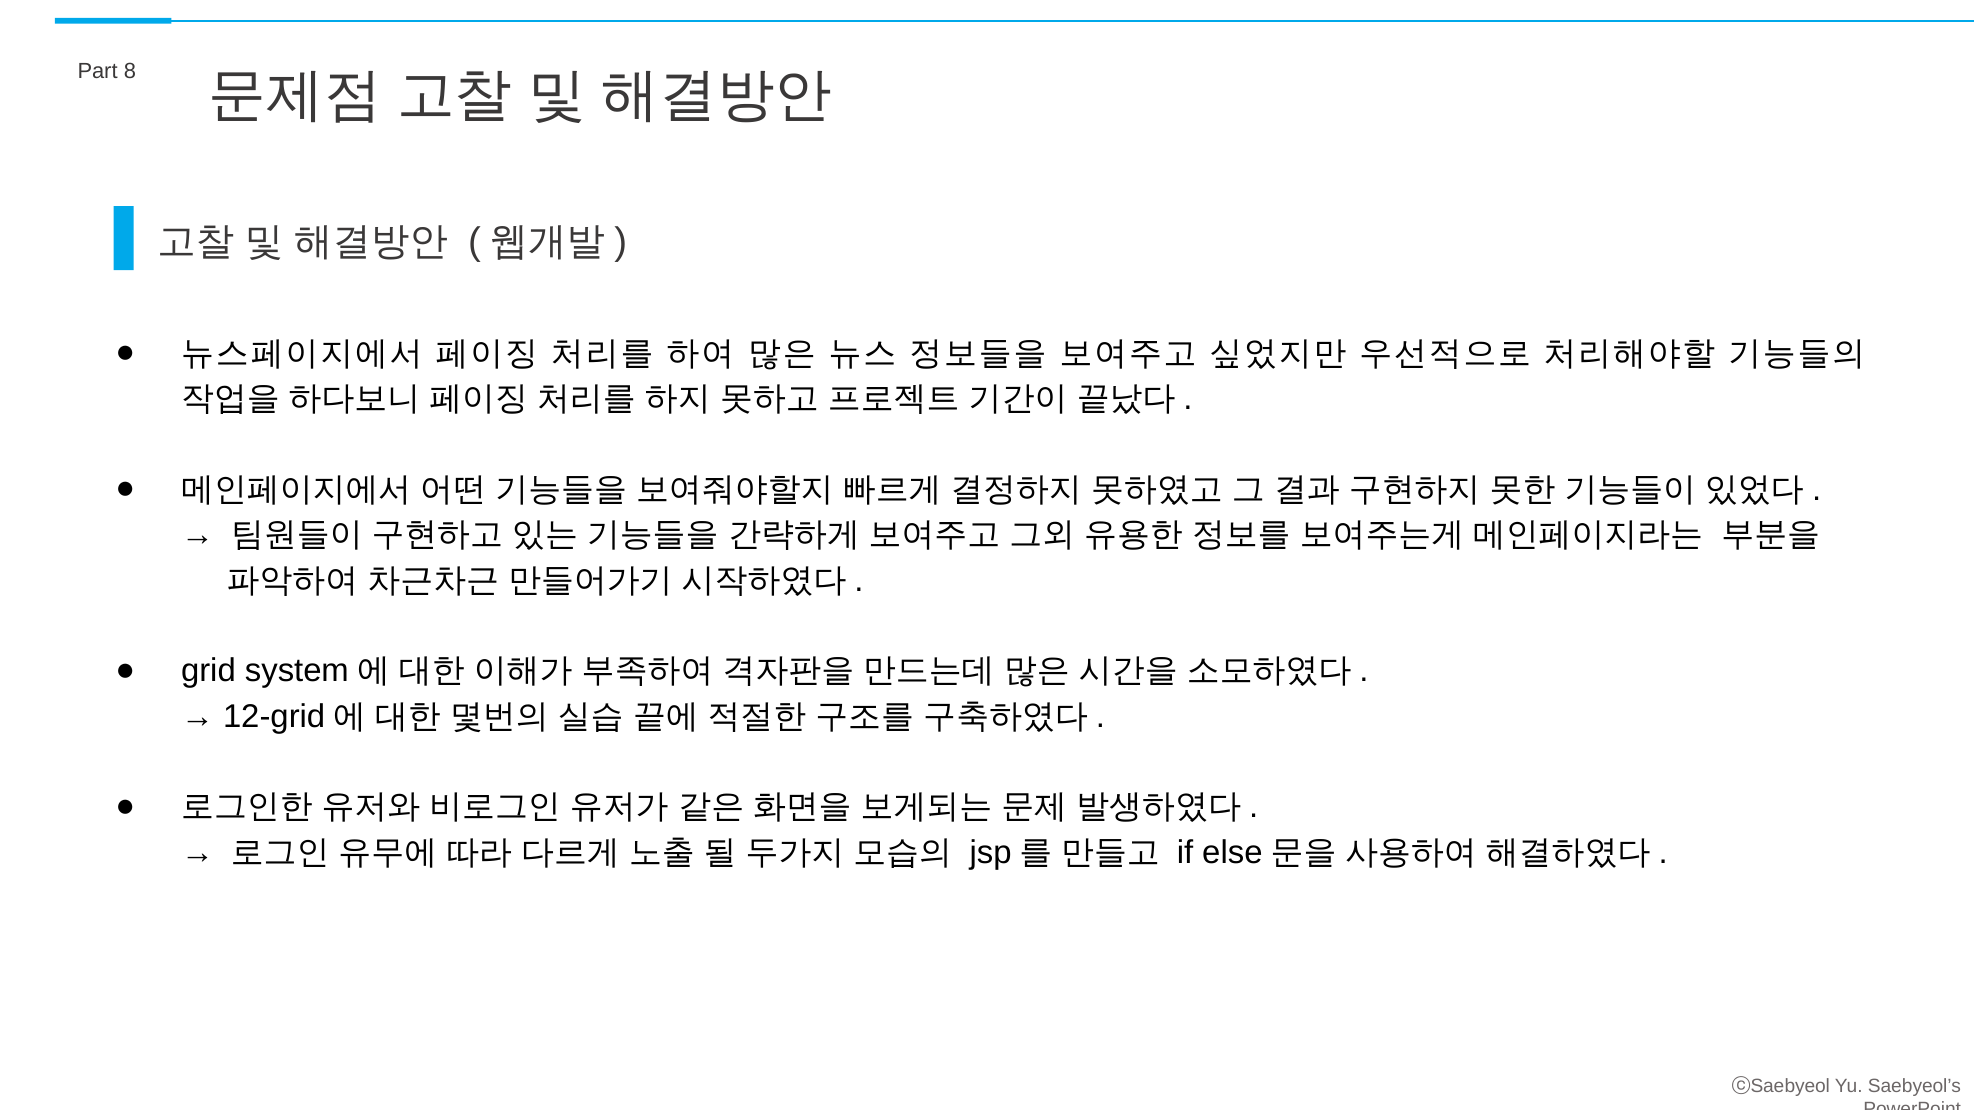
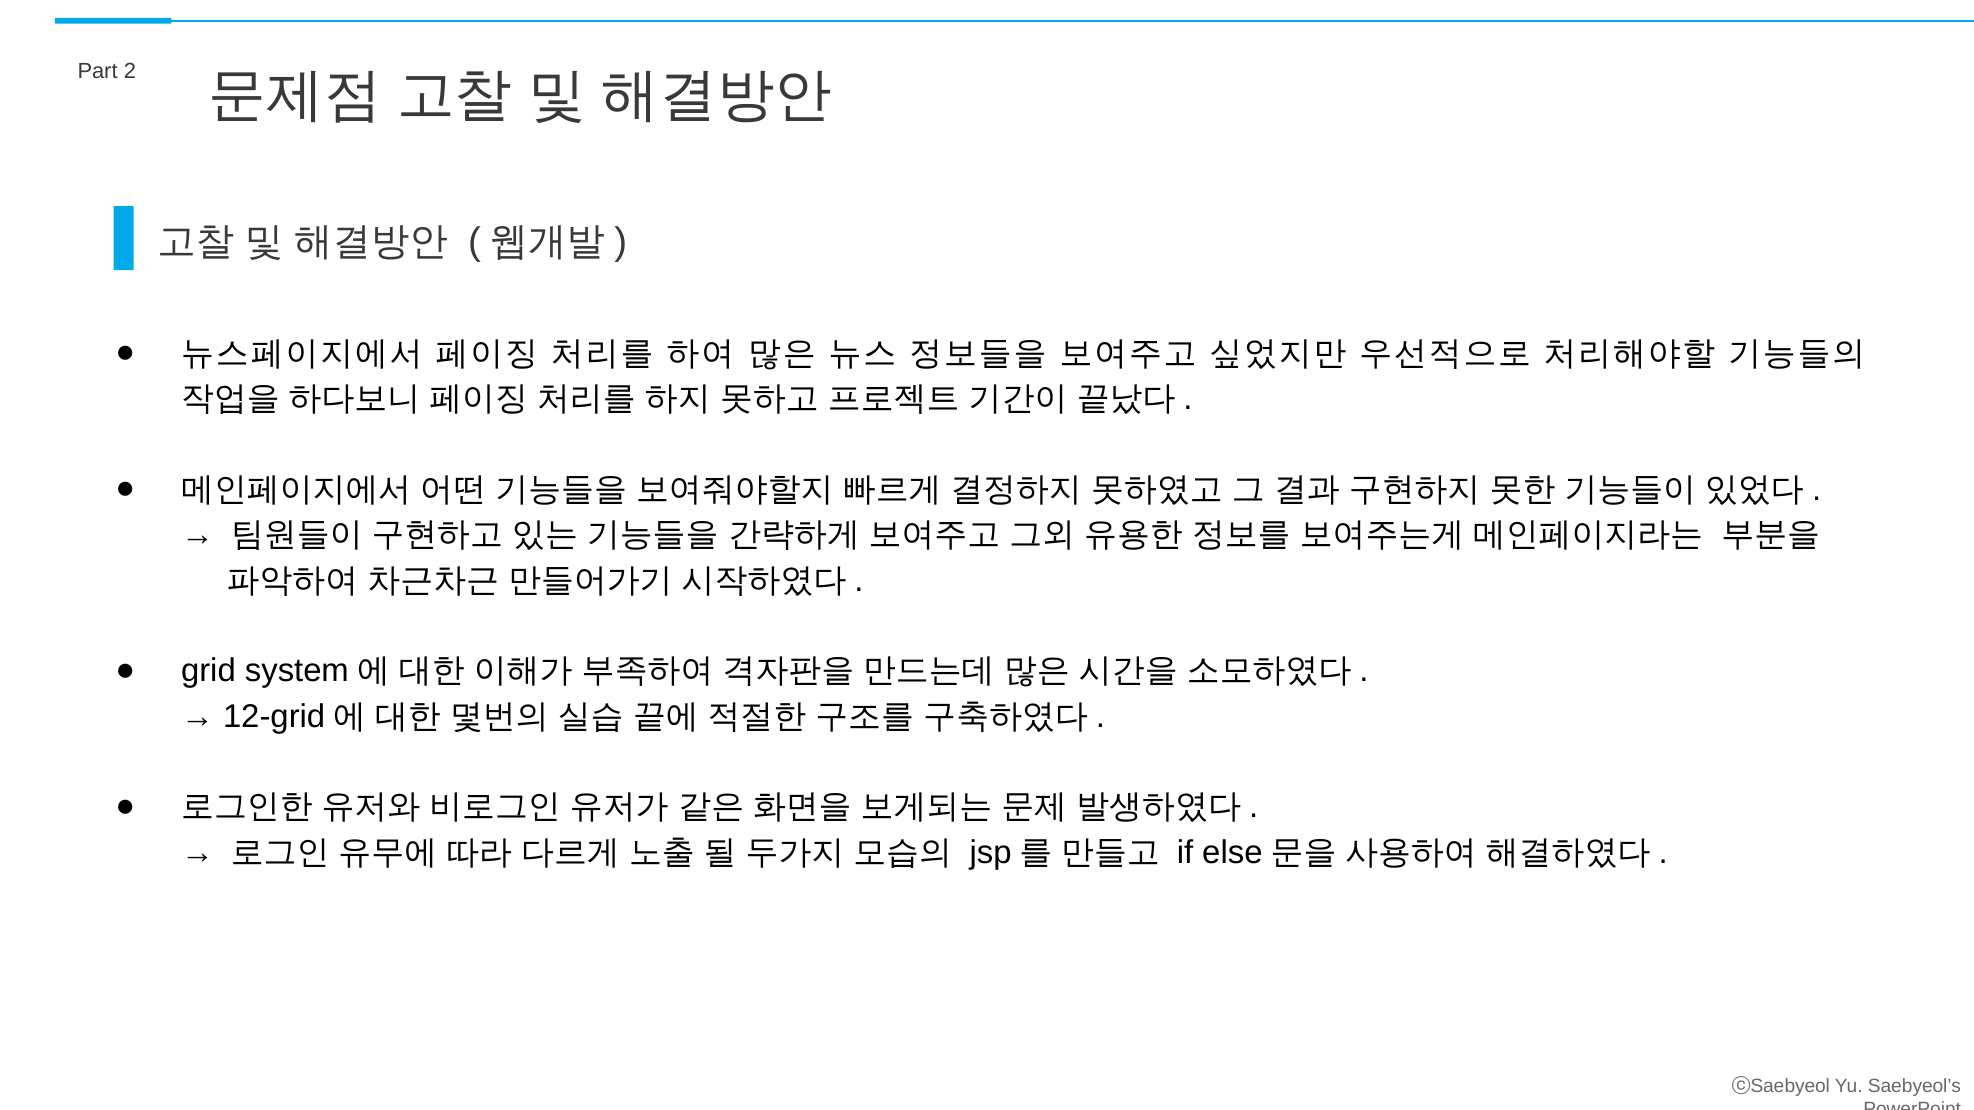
8: 8 -> 2 (130, 71)
